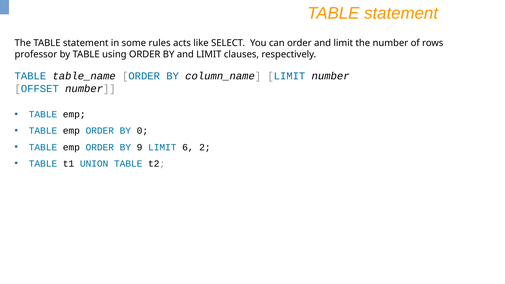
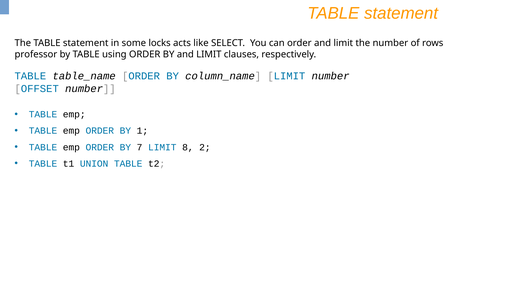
rules: rules -> locks (160, 43)
0: 0 -> 1 (142, 131)
9: 9 -> 7 (140, 147)
6: 6 -> 8 (188, 147)
